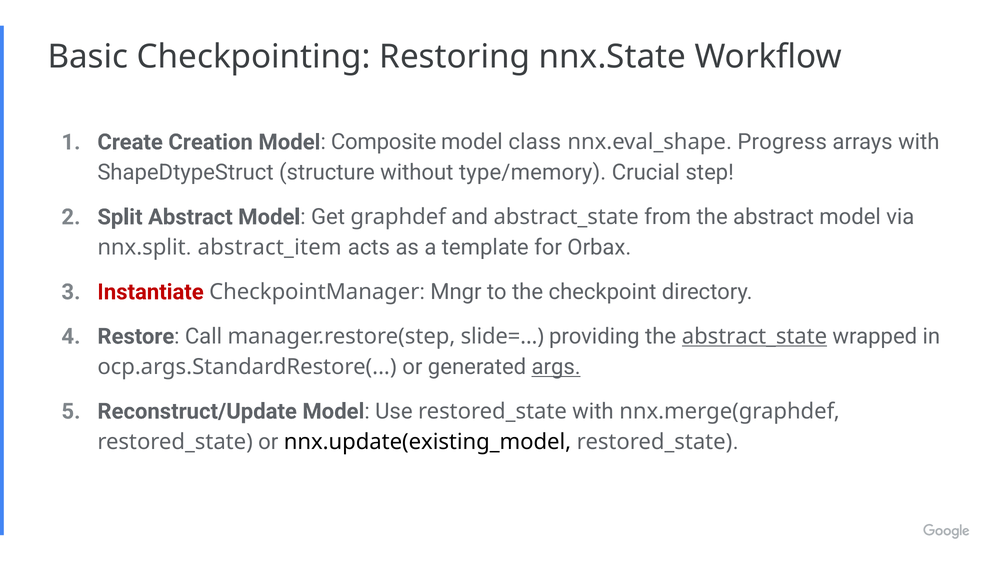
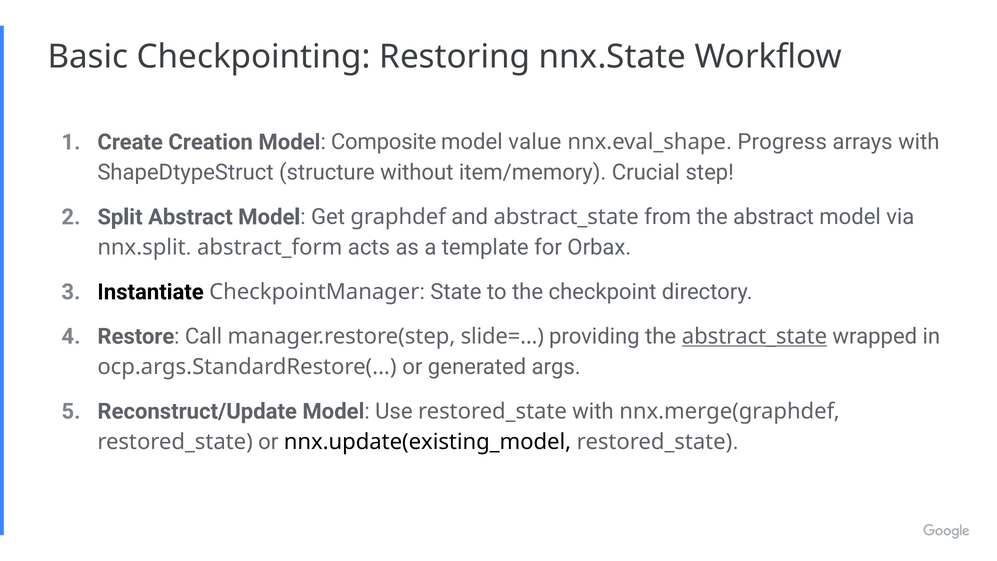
class: class -> value (535, 142)
type/memory: type/memory -> item/memory (533, 173)
abstract_item: abstract_item -> abstract_form (270, 248)
Instantiate colour: red -> black (151, 292)
Mngr: Mngr -> State (456, 292)
args underline: present -> none (556, 367)
